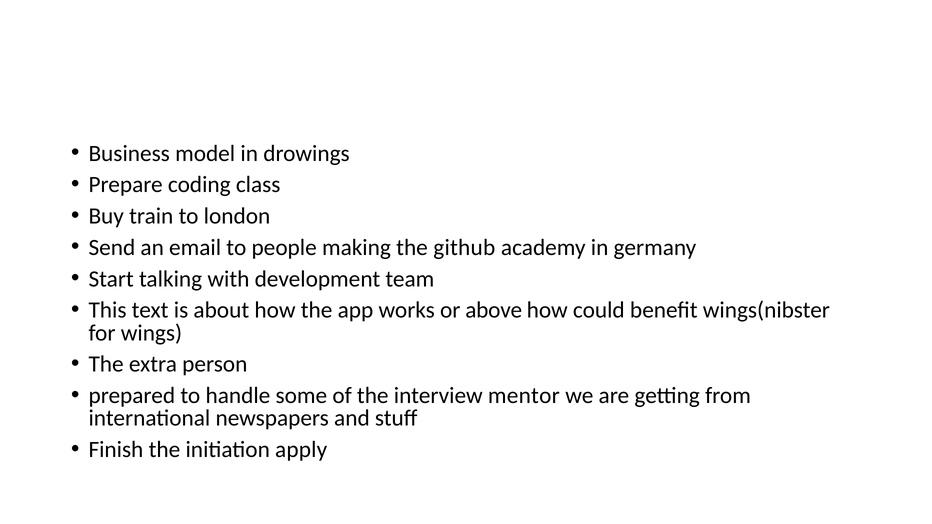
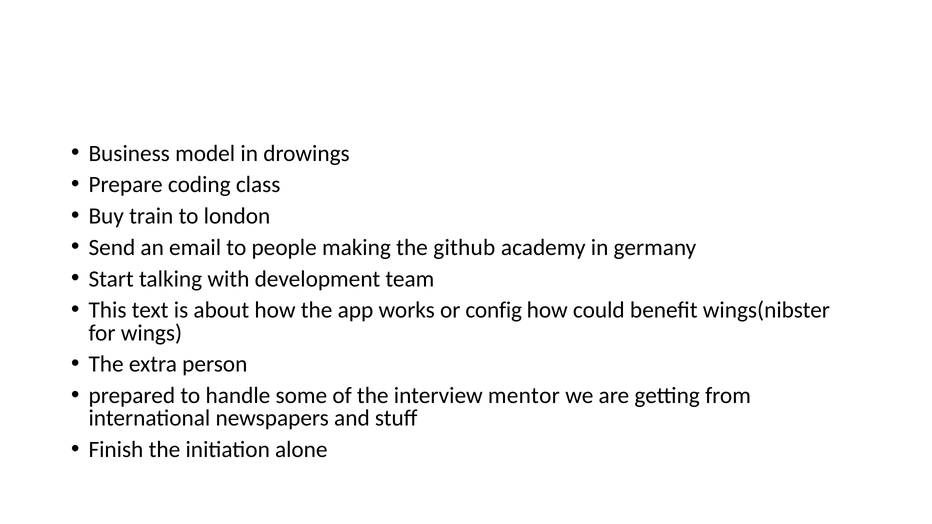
above: above -> config (494, 310)
apply: apply -> alone (301, 450)
